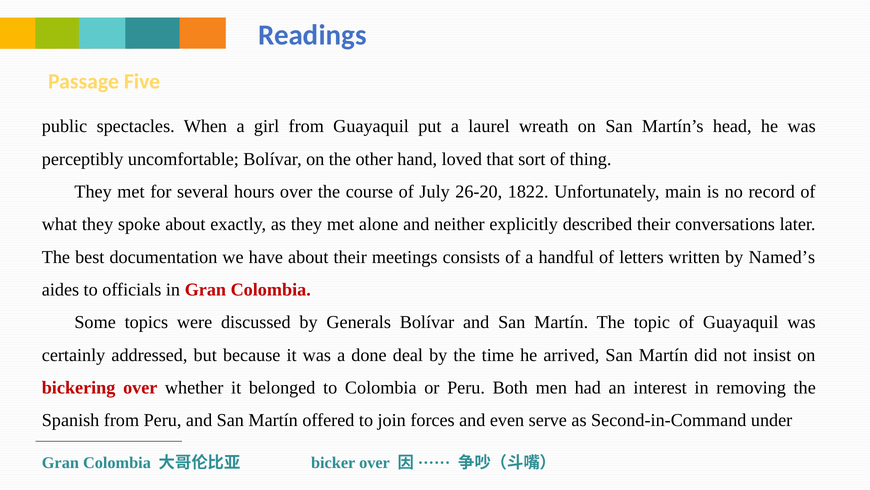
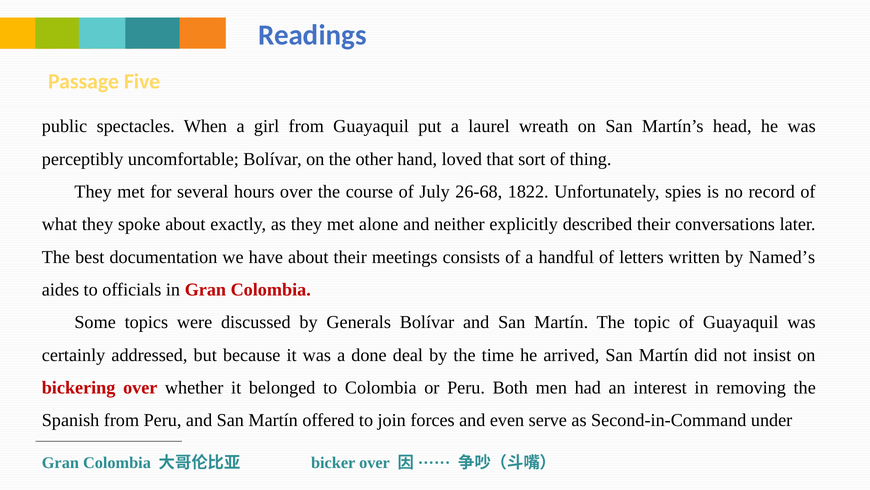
26-20: 26-20 -> 26-68 (479, 192)
main: main -> spies (683, 192)
